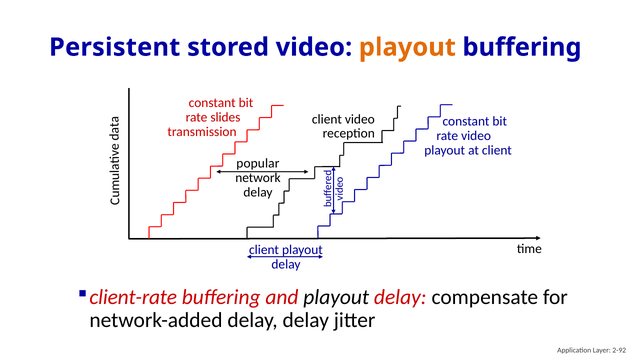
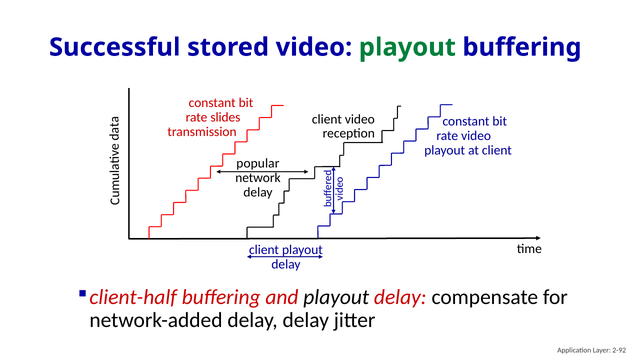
Persistent: Persistent -> Successful (115, 47)
playout colour: orange -> green (407, 47)
client-rate: client-rate -> client-half (133, 297)
